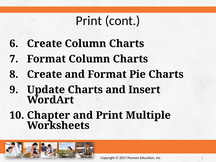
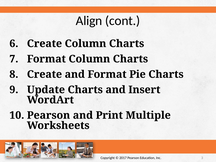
Print: Print -> Align (89, 21)
Chapter: Chapter -> Pearson (49, 115)
